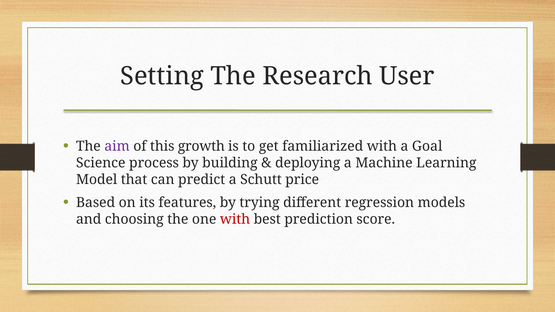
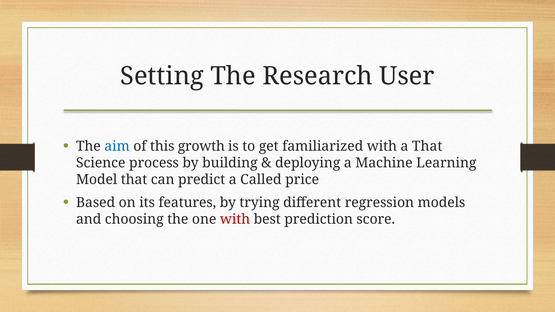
aim colour: purple -> blue (117, 146)
a Goal: Goal -> That (427, 146)
Schutt: Schutt -> Called (261, 180)
